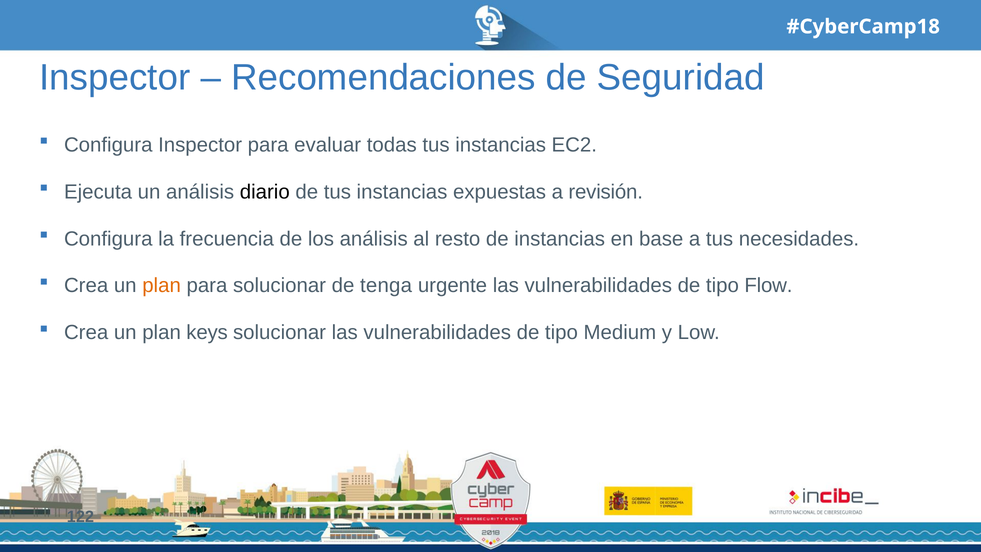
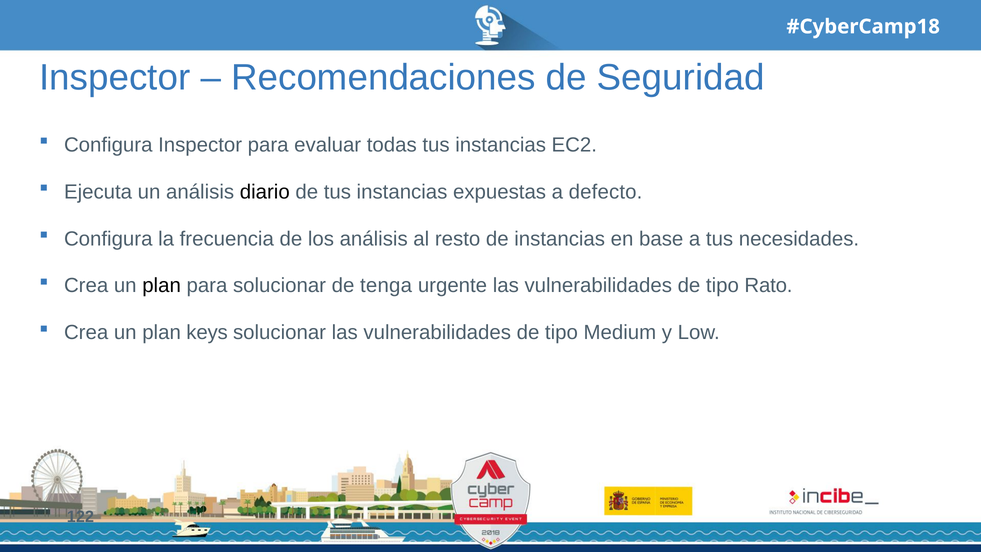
revisión: revisión -> defecto (606, 192)
plan colour: orange -> black (162, 286)
Flow: Flow -> Rato (768, 286)
